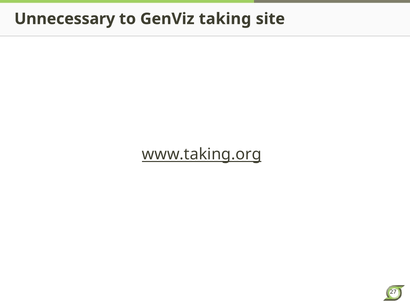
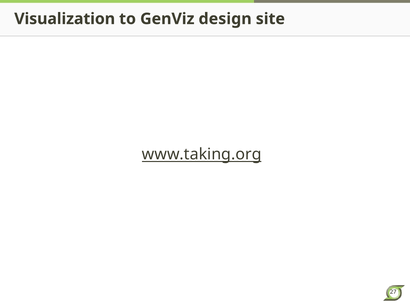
Unnecessary: Unnecessary -> Visualization (65, 19)
taking: taking -> design (225, 19)
